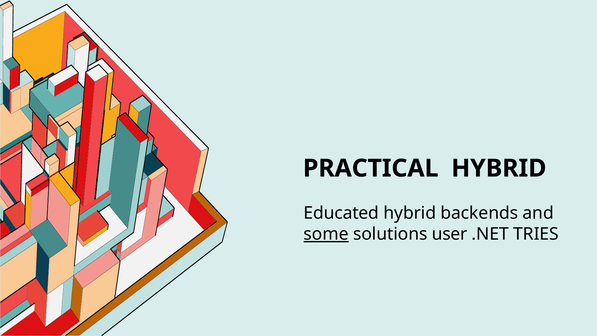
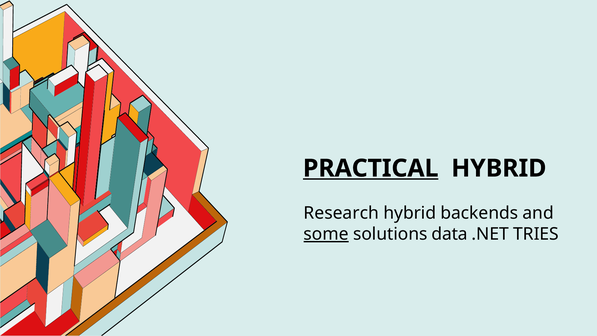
PRACTICAL underline: none -> present (371, 168)
Educated: Educated -> Research (341, 213)
user: user -> data (450, 234)
